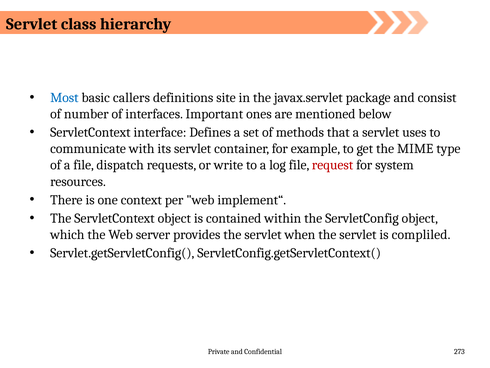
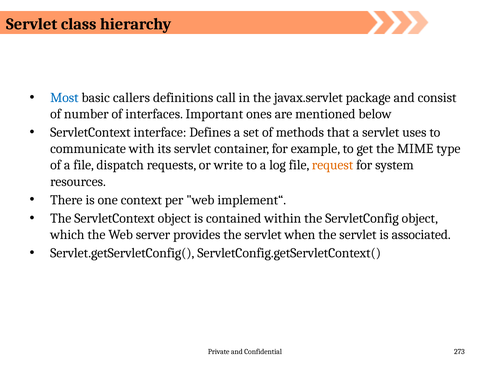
site: site -> call (226, 98)
request colour: red -> orange (333, 165)
compliled: compliled -> associated (421, 234)
